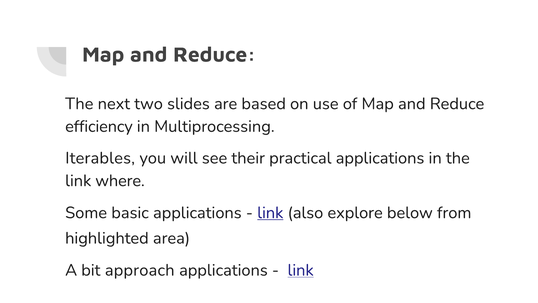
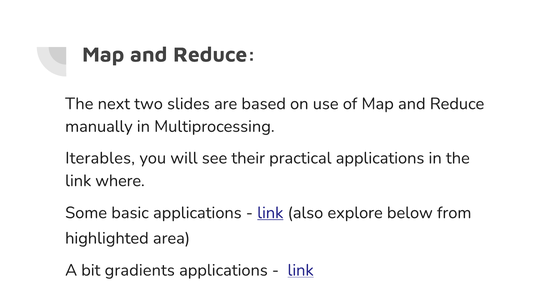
efficiency: efficiency -> manually (99, 126)
approach: approach -> gradients (140, 270)
